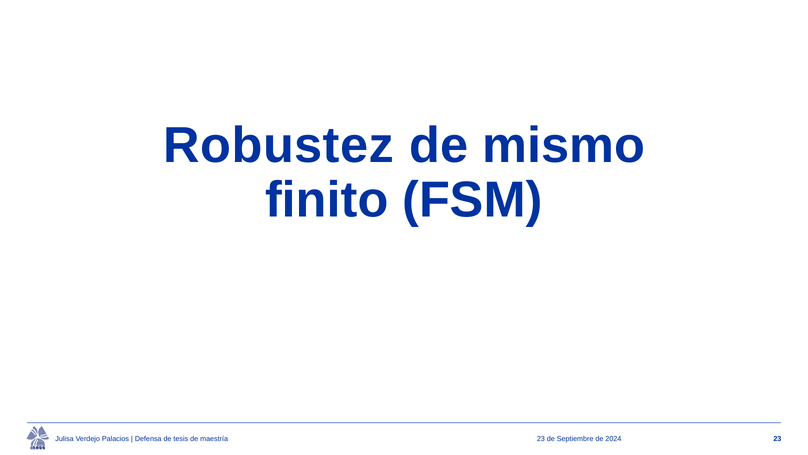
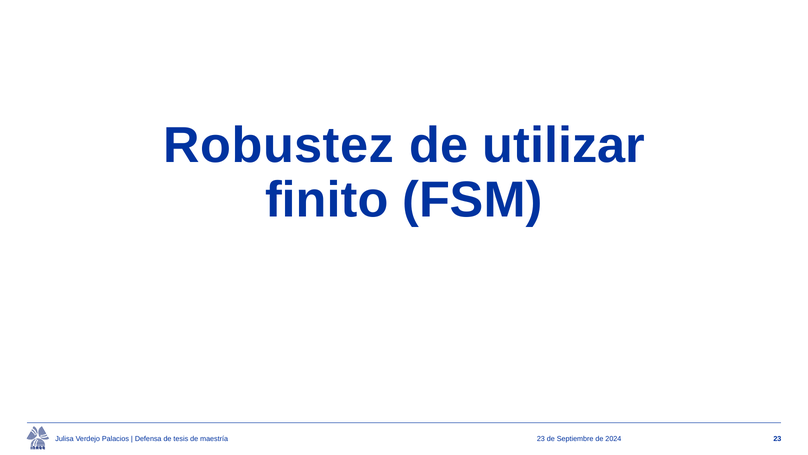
mismo: mismo -> utilizar (564, 145)
